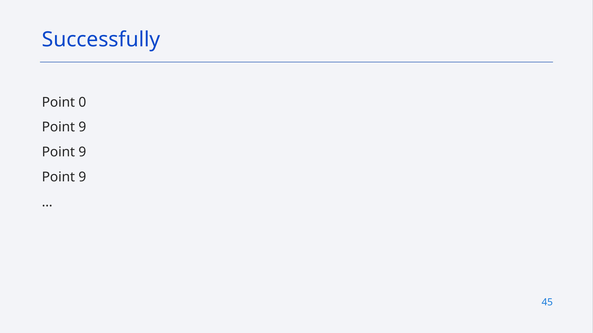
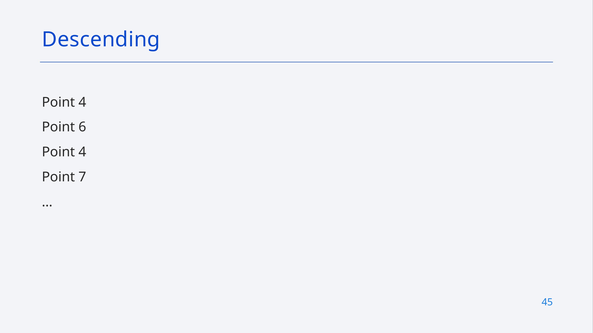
Successfully: Successfully -> Descending (101, 40)
0: 0 -> 4 (82, 102)
9: 9 -> 6 (82, 127)
9: 9 -> 4 (82, 152)
9: 9 -> 7 (82, 177)
